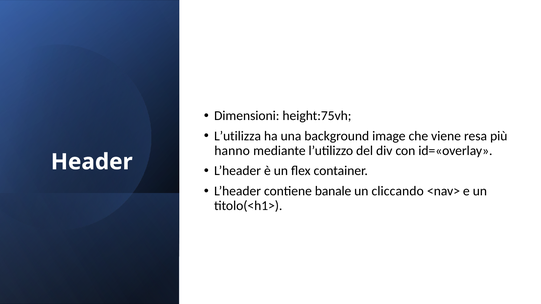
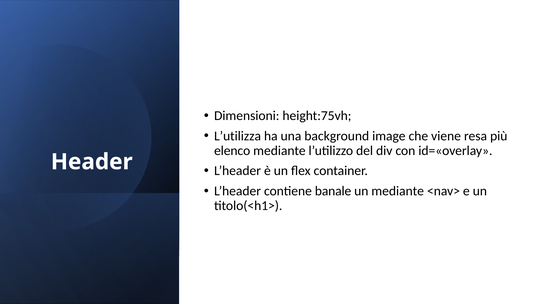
hanno: hanno -> elenco (232, 151)
un cliccando: cliccando -> mediante (398, 191)
